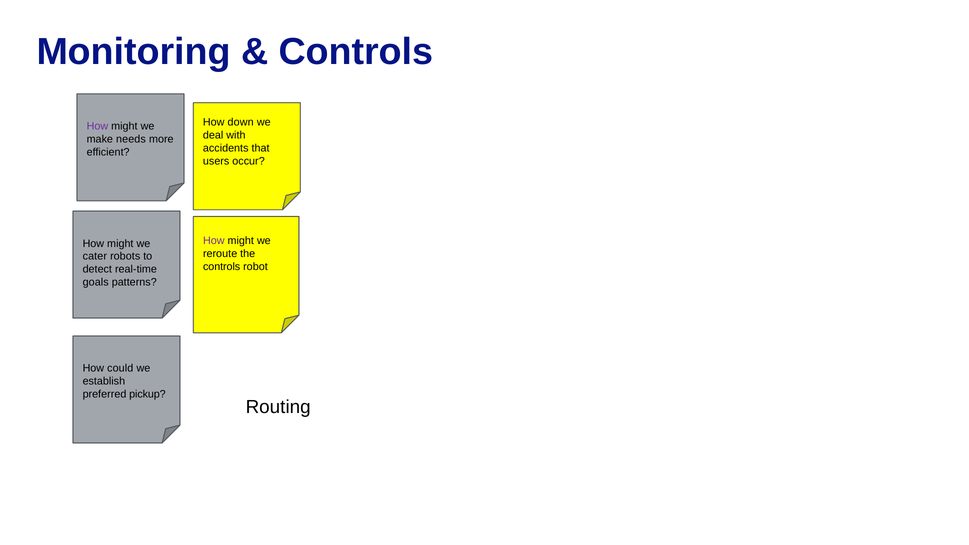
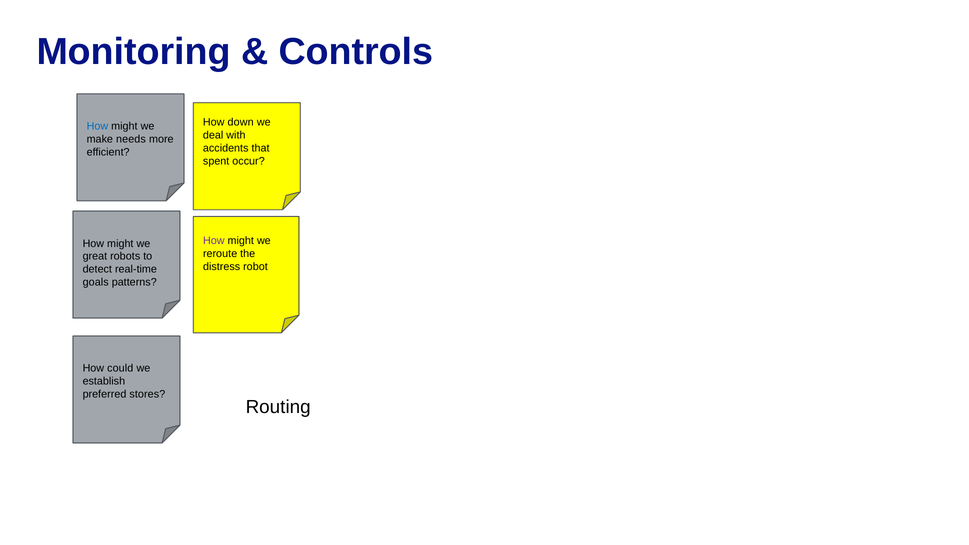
How colour: purple -> blue (97, 126)
users: users -> spent (216, 161)
cater: cater -> great (95, 256)
controls: controls -> distress (222, 267)
pickup: pickup -> stores (147, 394)
